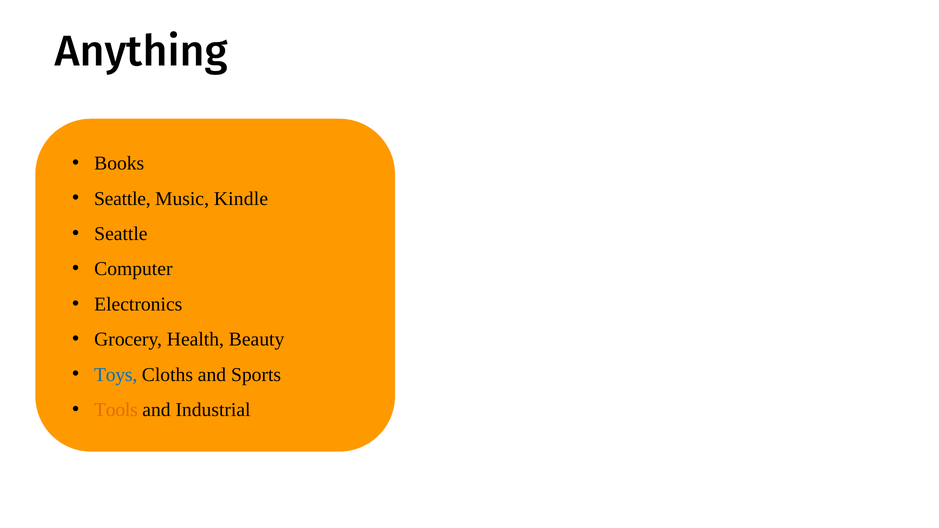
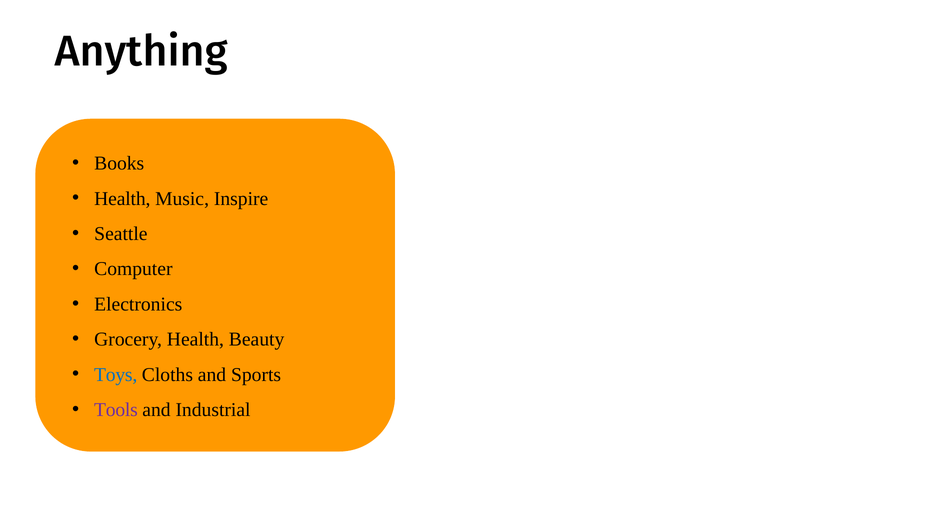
Seattle: Seattle -> Health (122, 199)
Kindle: Kindle -> Inspire (241, 199)
Tools colour: orange -> purple (116, 410)
